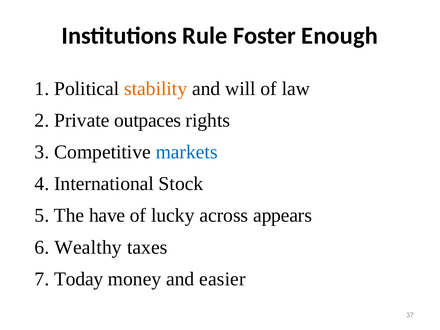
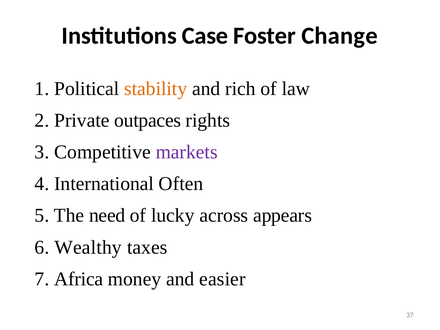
Rule: Rule -> Case (205, 36)
Enough: Enough -> Change (340, 36)
will: will -> rich (240, 89)
markets colour: blue -> purple (187, 152)
Stock: Stock -> Often (181, 184)
have: have -> need (107, 216)
Today: Today -> Africa (79, 279)
